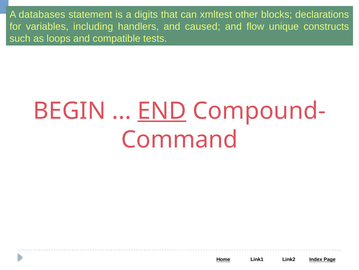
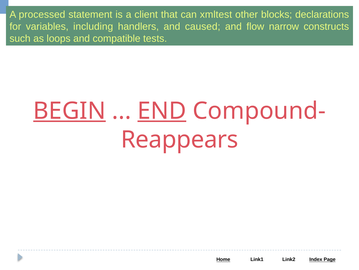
databases: databases -> processed (42, 14)
digits: digits -> client (146, 14)
unique: unique -> narrow (284, 26)
BEGIN underline: none -> present (69, 111)
Command: Command -> Reappears (180, 139)
